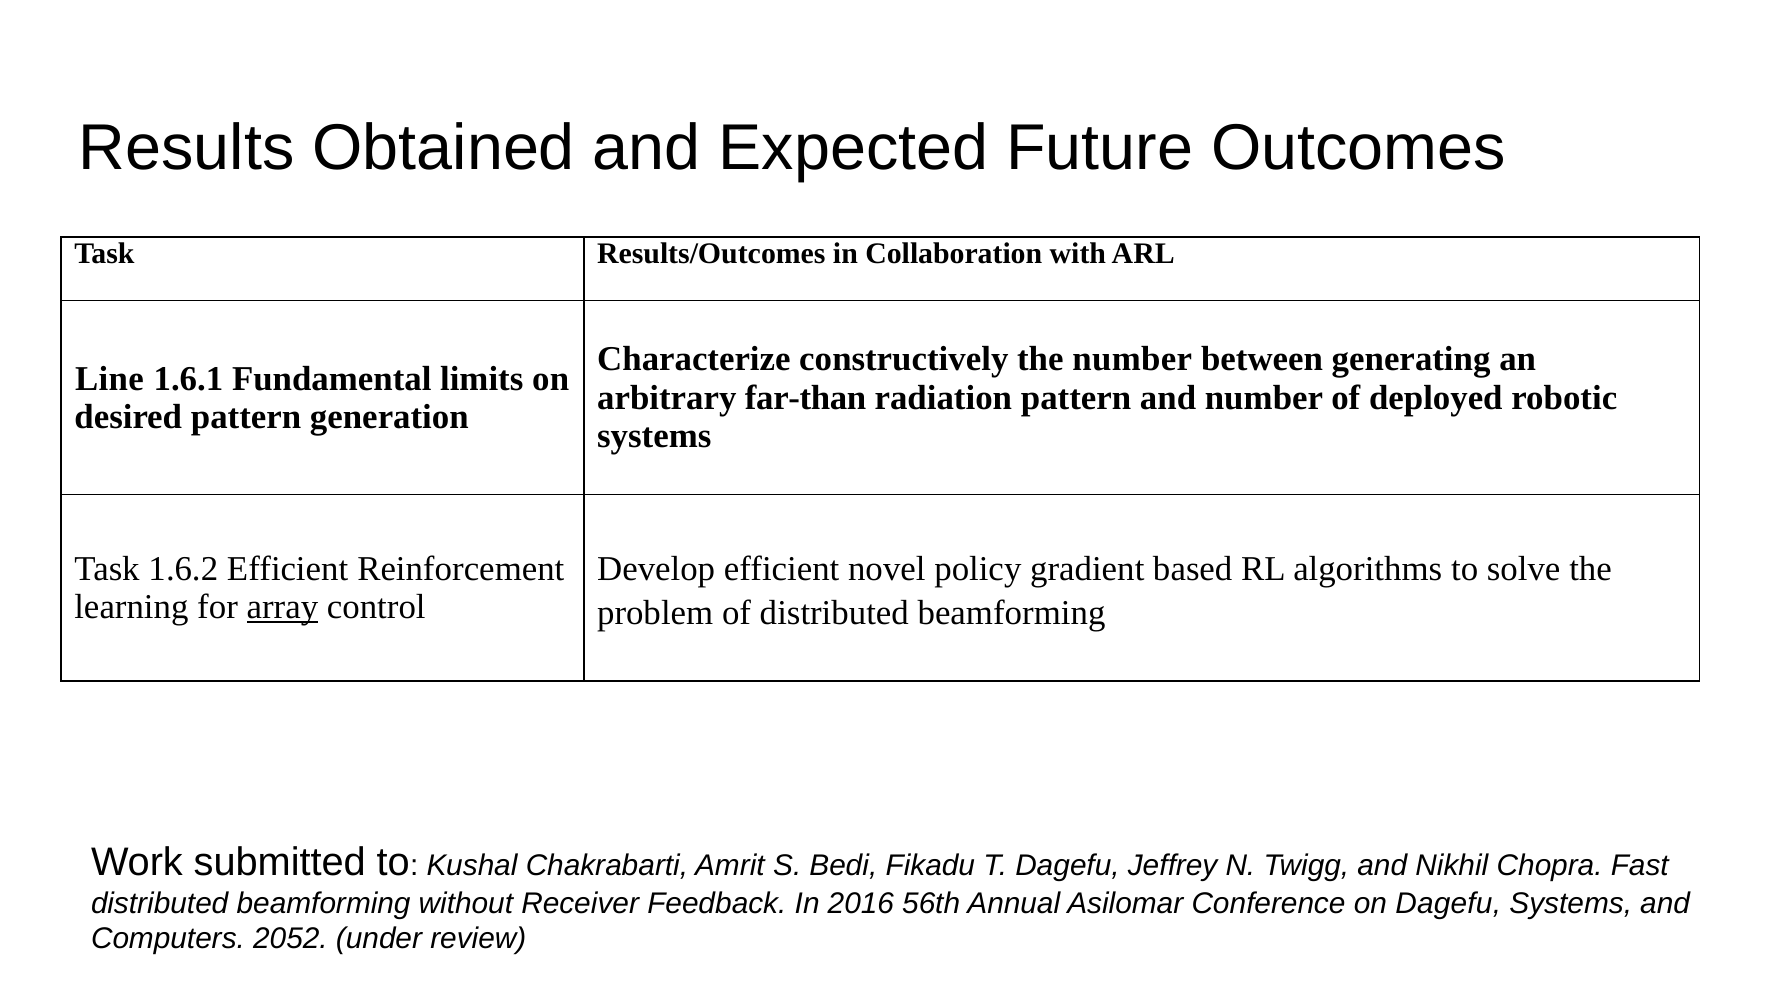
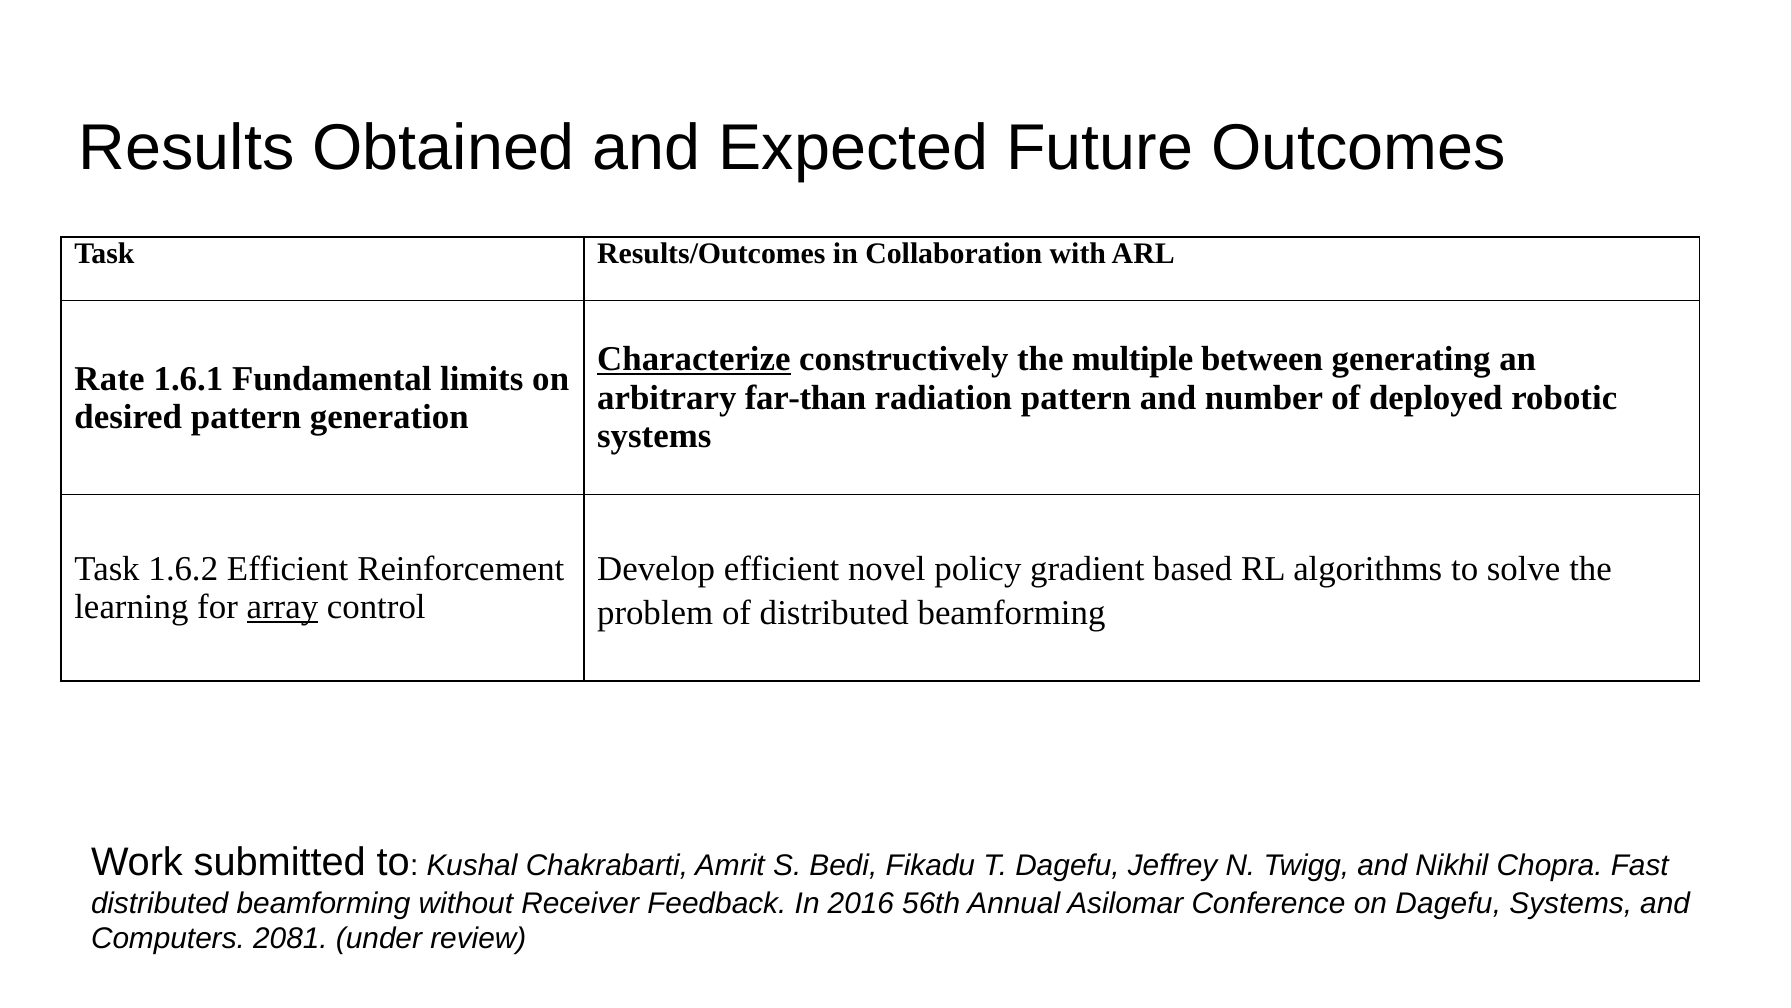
Characterize underline: none -> present (694, 359)
the number: number -> multiple (1133, 359)
Line: Line -> Rate (110, 378)
2052: 2052 -> 2081 (290, 939)
